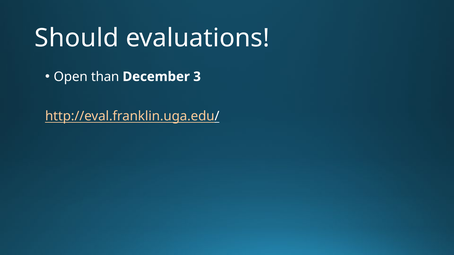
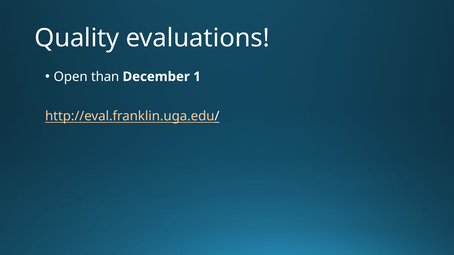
Should: Should -> Quality (77, 38)
3: 3 -> 1 (197, 77)
